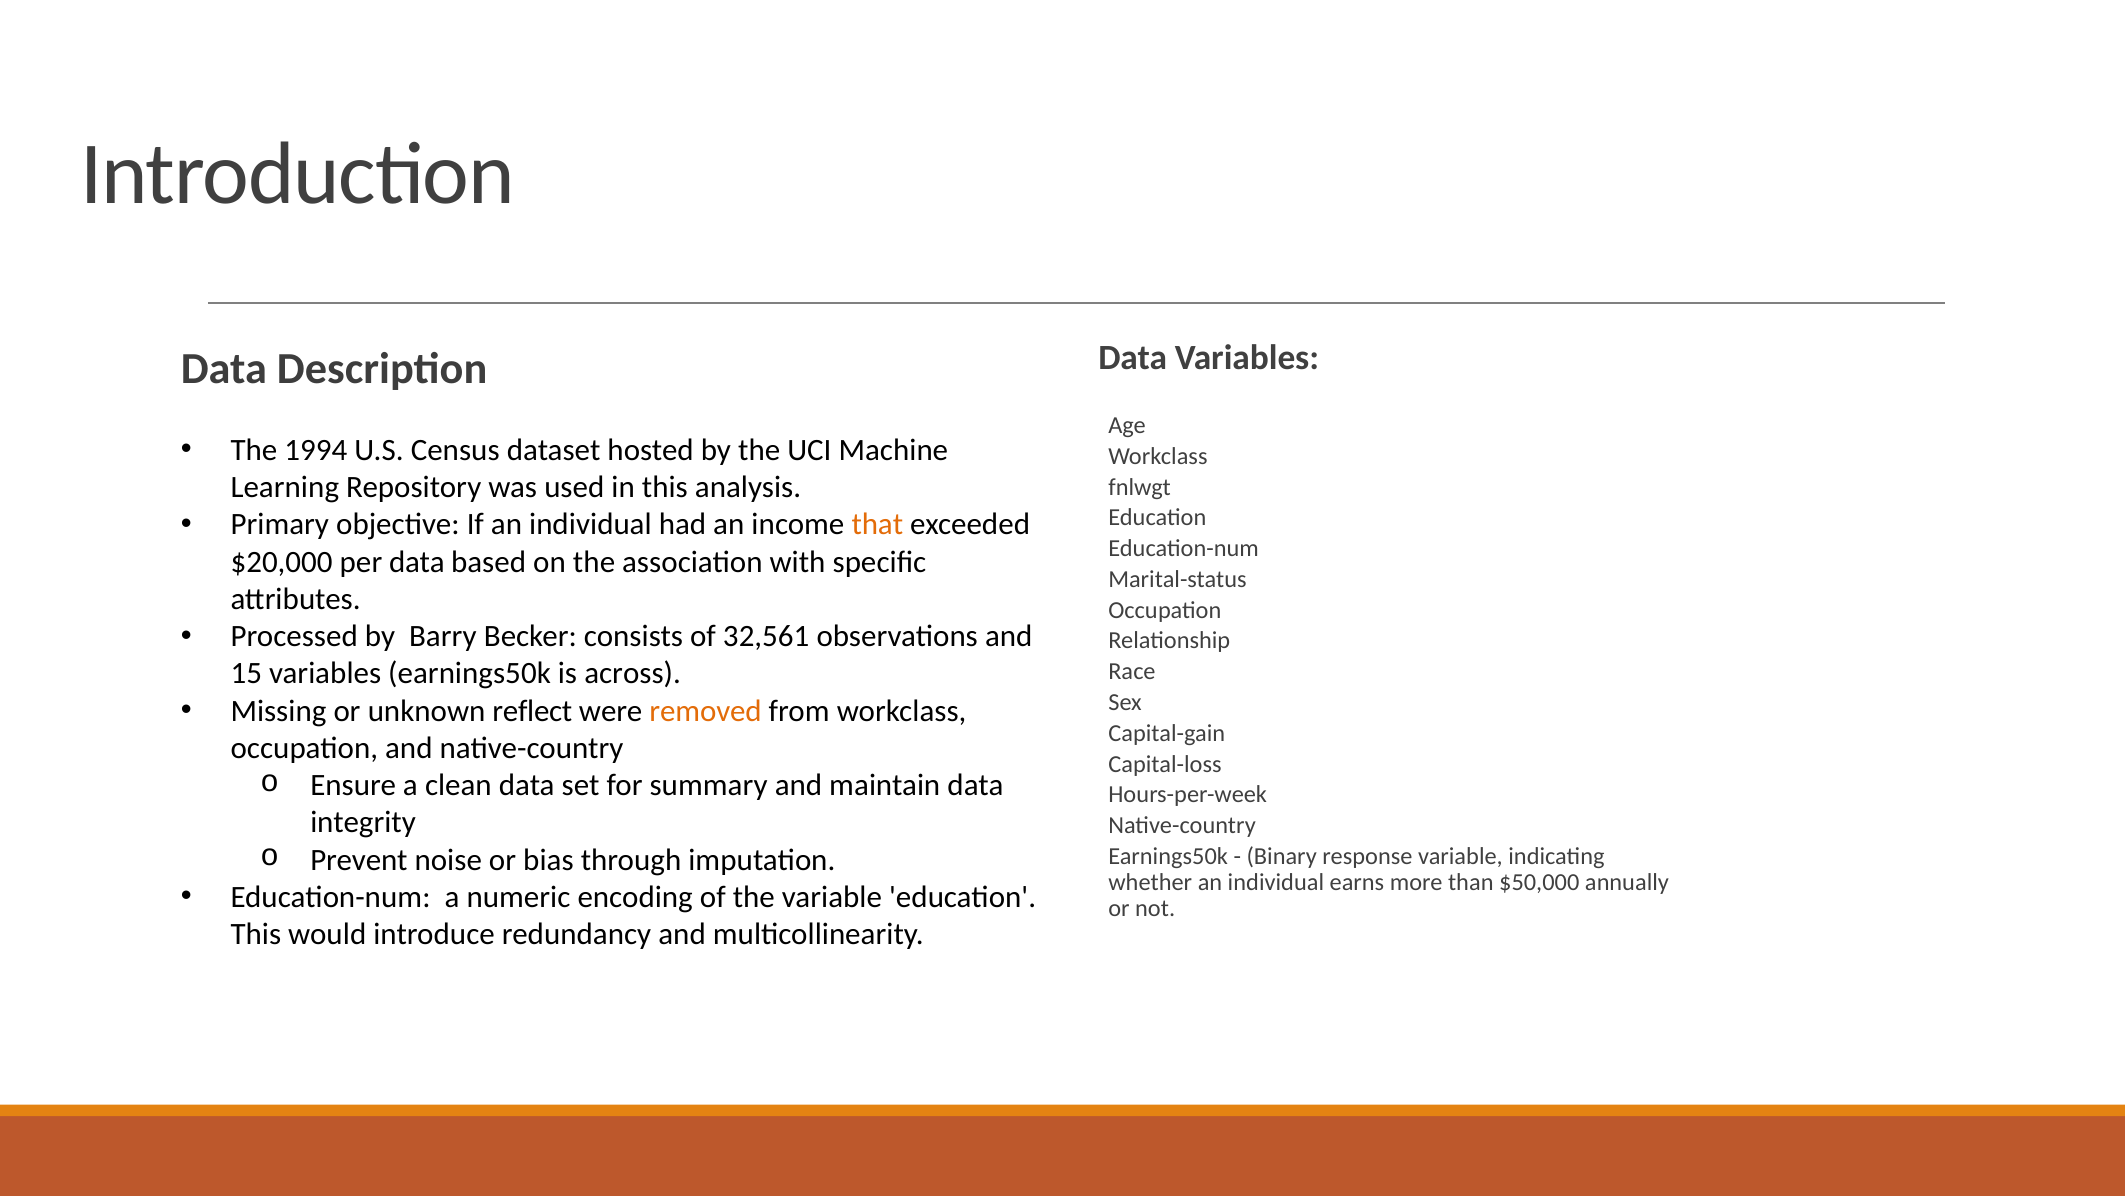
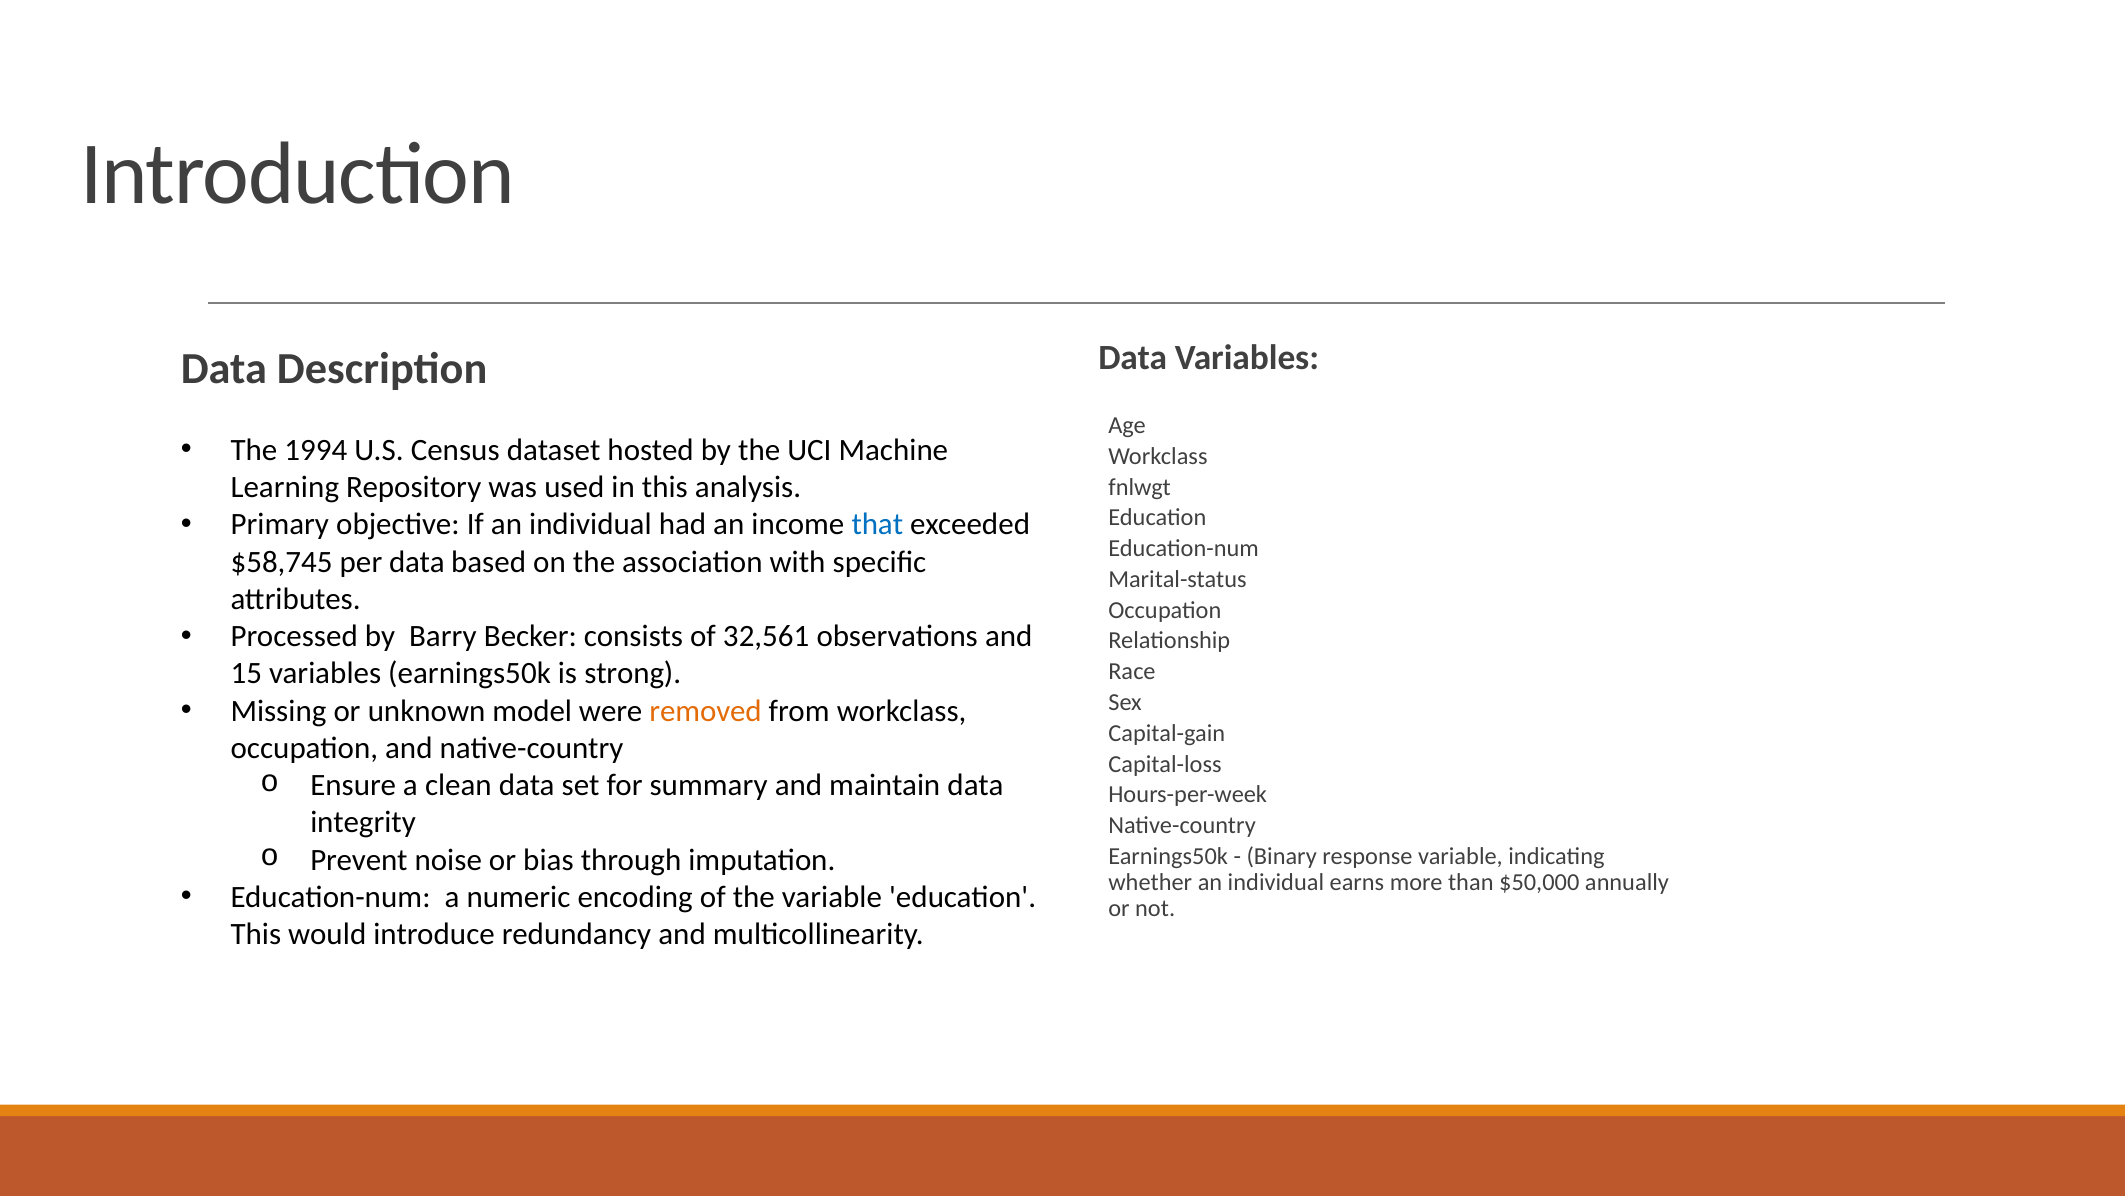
that colour: orange -> blue (877, 525)
$20,000: $20,000 -> $58,745 (282, 562)
across: across -> strong (633, 673)
reflect: reflect -> model (532, 711)
